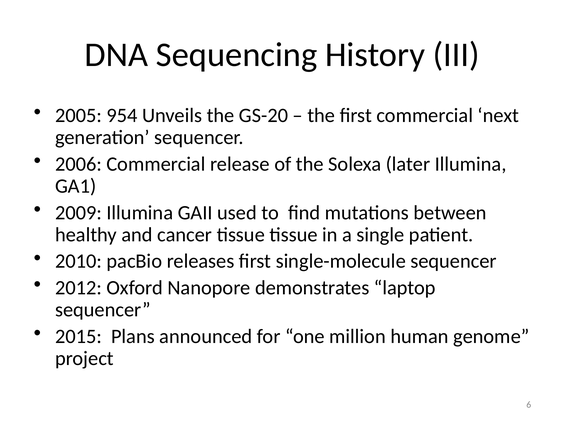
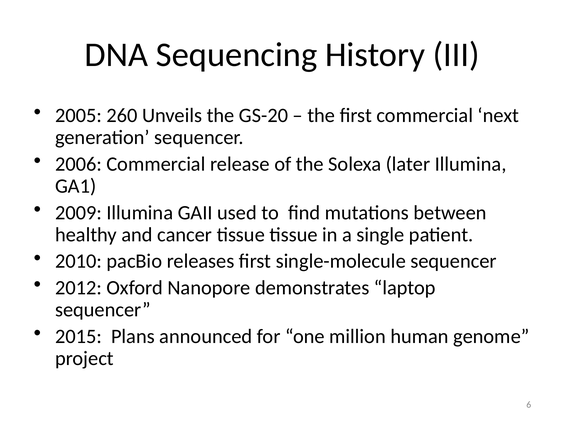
954: 954 -> 260 (122, 115)
